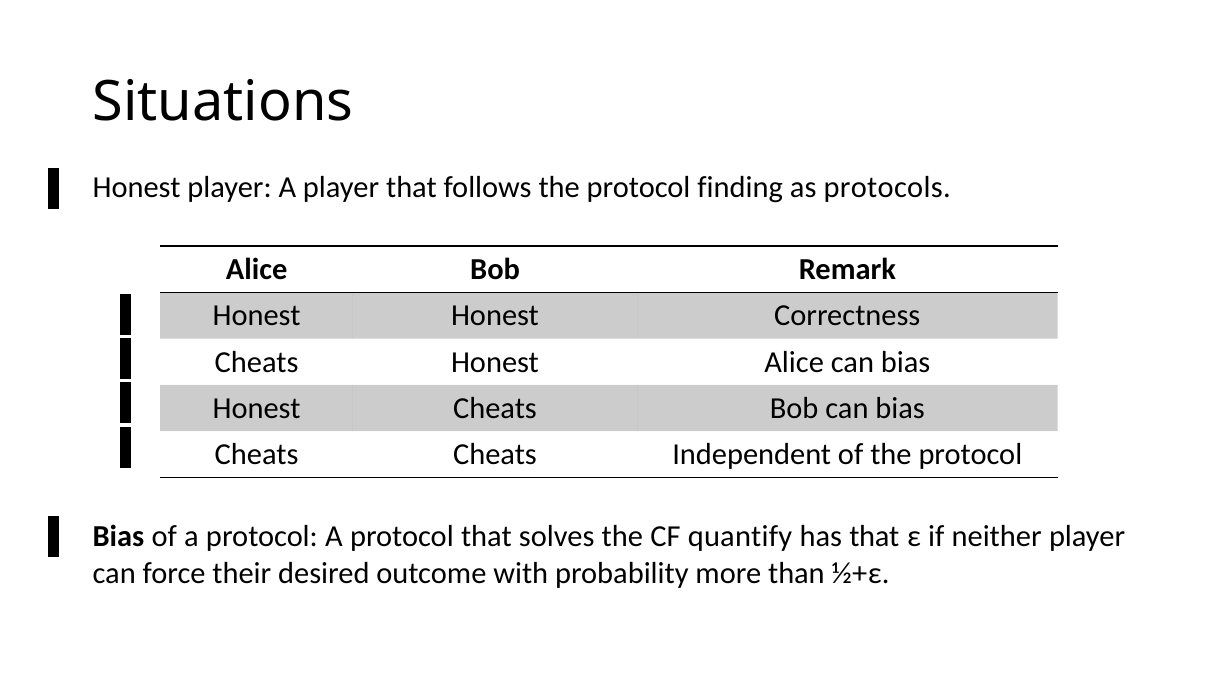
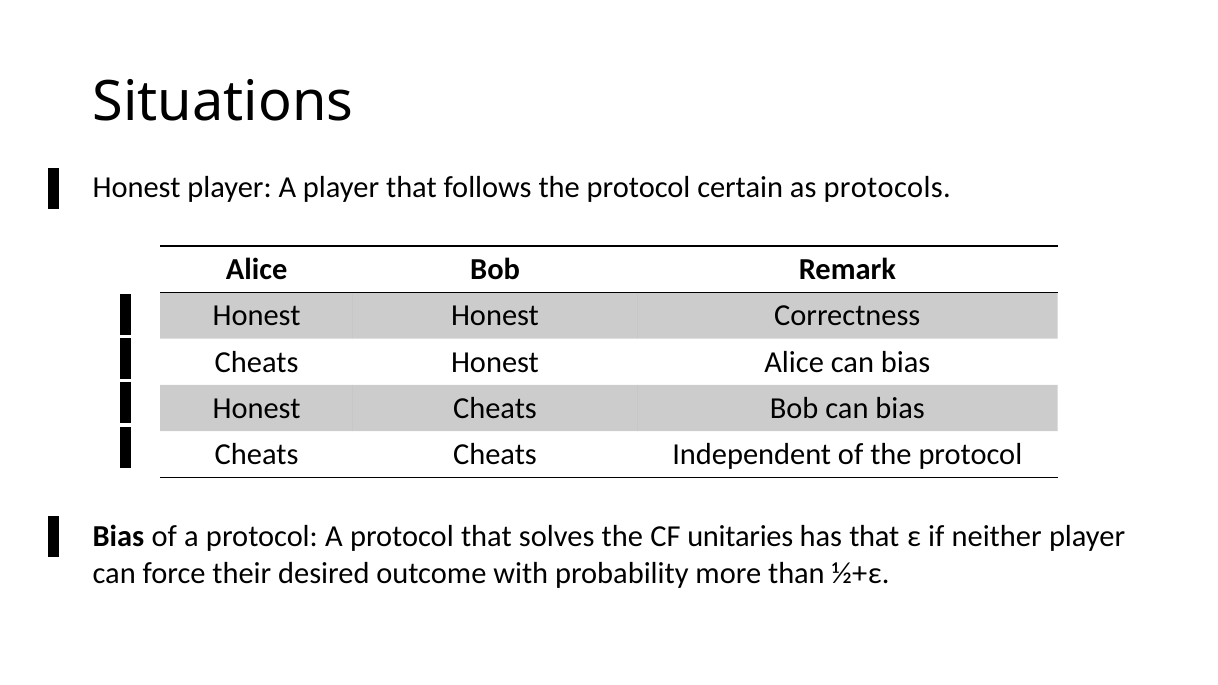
finding: finding -> certain (740, 187)
quantify: quantify -> unitaries (740, 537)
